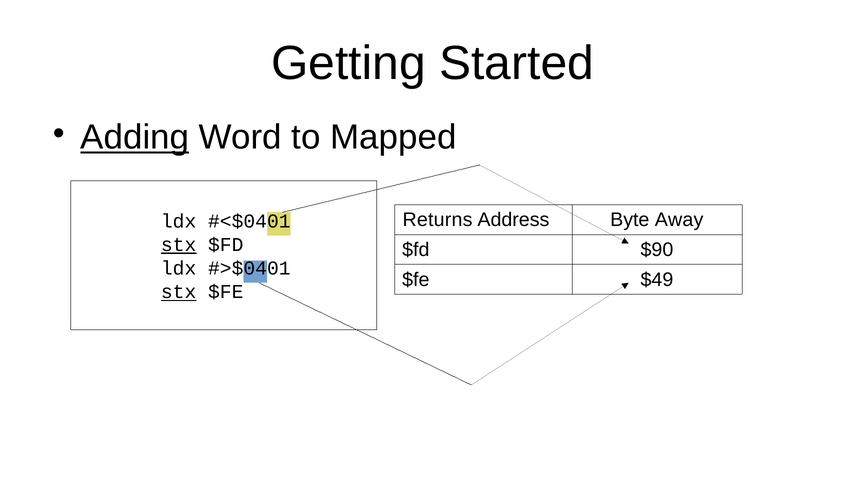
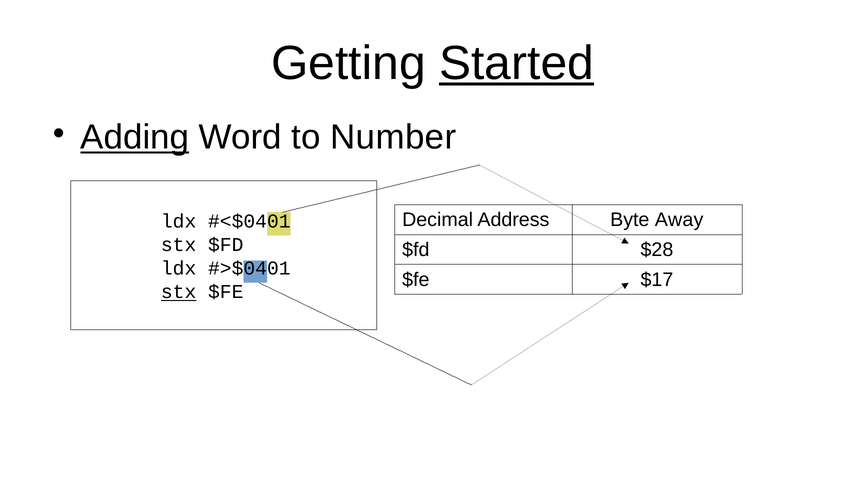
Started underline: none -> present (517, 63)
Mapped: Mapped -> Number (393, 137)
Returns: Returns -> Decimal (438, 220)
stx underline: present -> none (179, 245)
$90: $90 -> $28 (657, 250)
$49: $49 -> $17 (657, 280)
